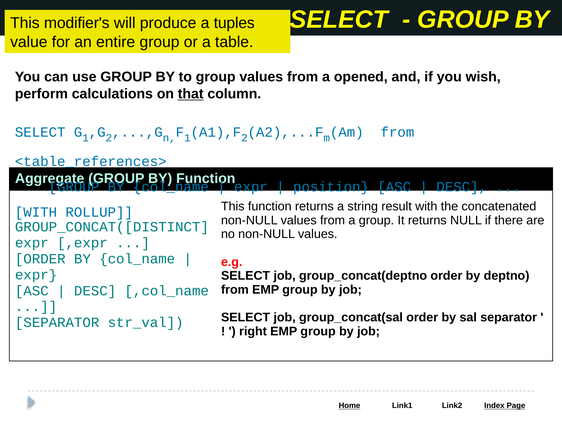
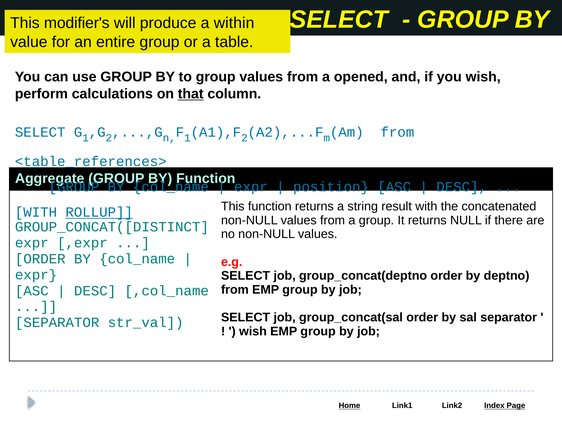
tuples: tuples -> within (234, 23)
ROLLUP underline: none -> present (99, 212)
right: right -> wish (253, 331)
